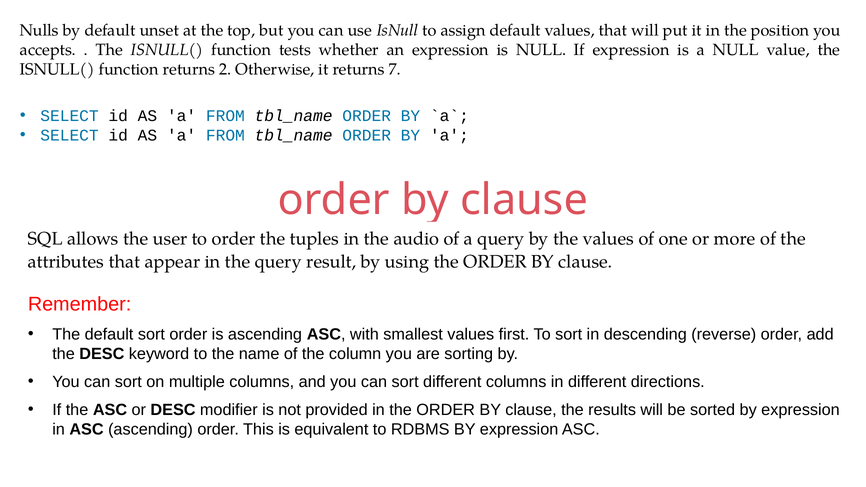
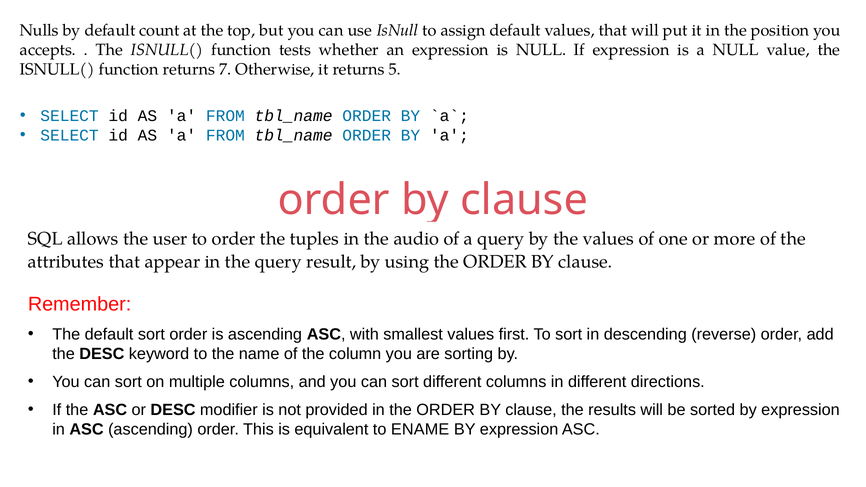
unset: unset -> count (159, 30)
2: 2 -> 7 (225, 69)
7: 7 -> 5 (395, 69)
RDBMS: RDBMS -> ENAME (420, 430)
